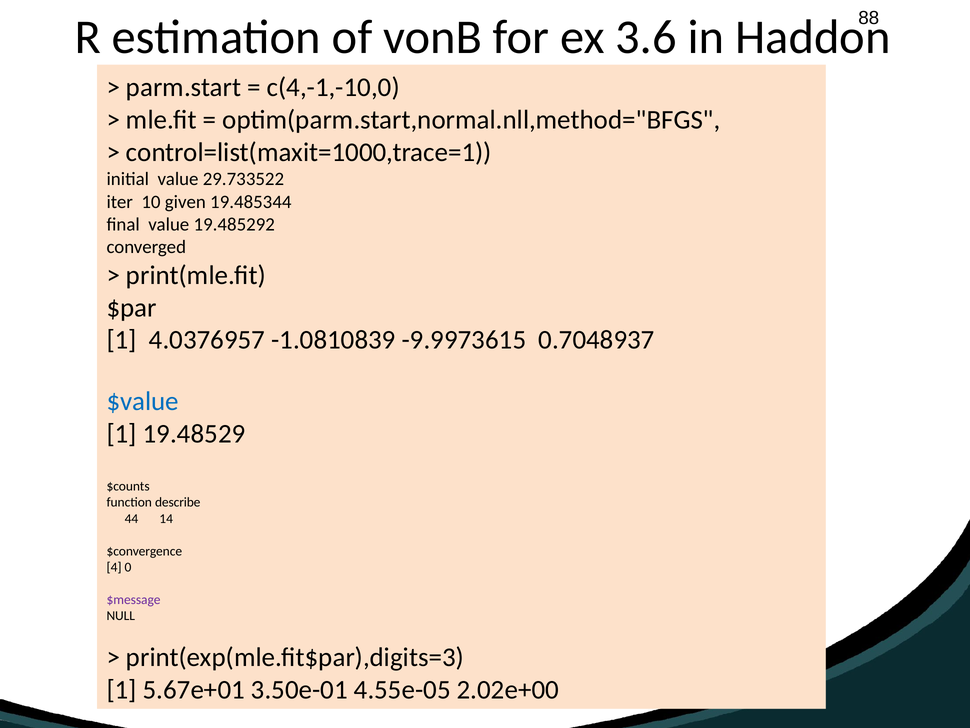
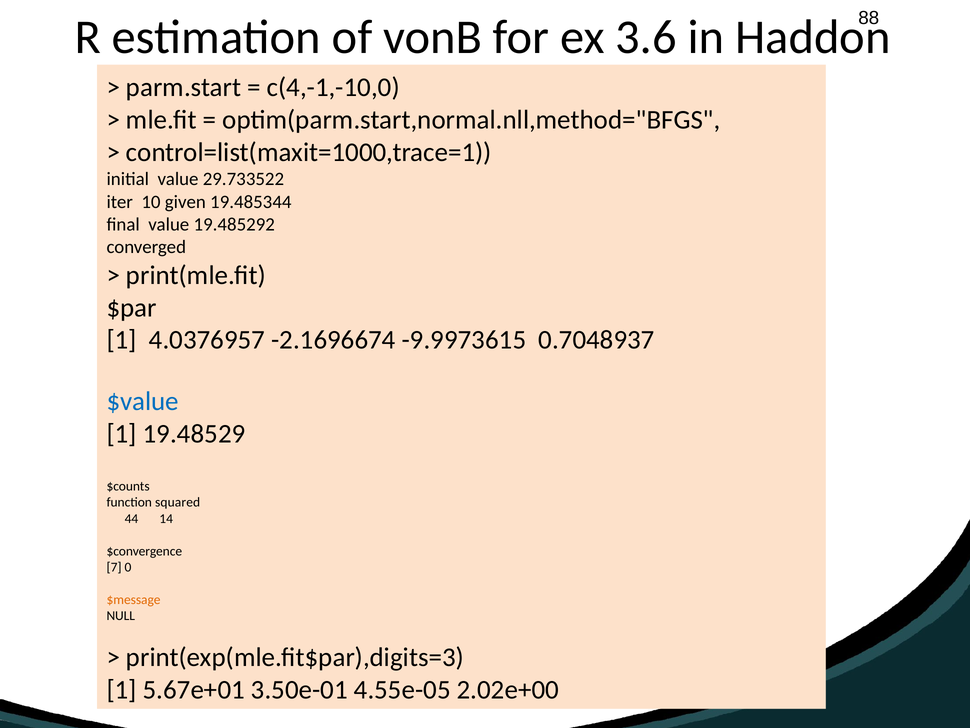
-1.0810839: -1.0810839 -> -2.1696674 (333, 340)
describe: describe -> squared (178, 502)
4: 4 -> 7 (114, 567)
$message colour: purple -> orange (134, 599)
